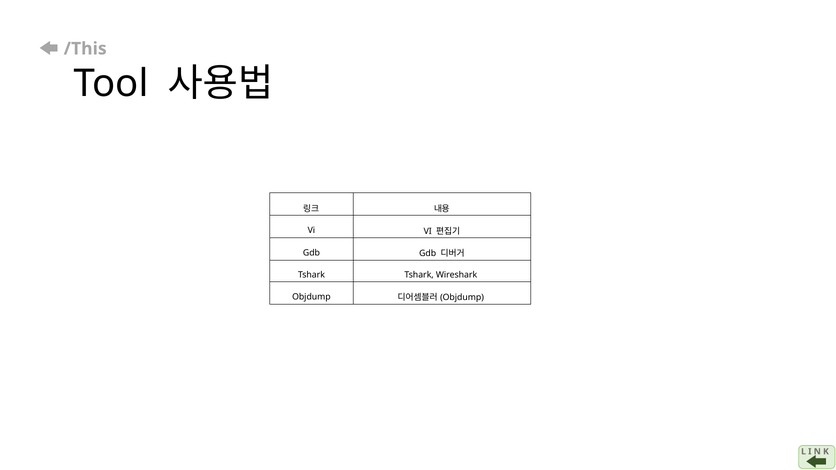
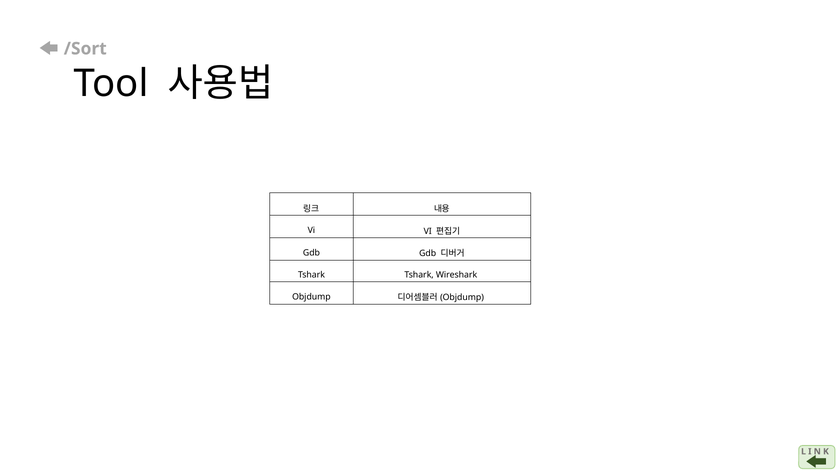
/This: /This -> /Sort (85, 49)
